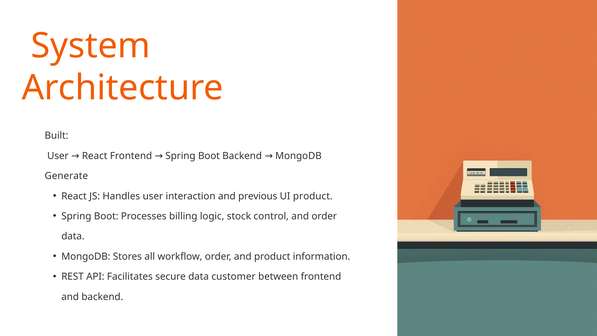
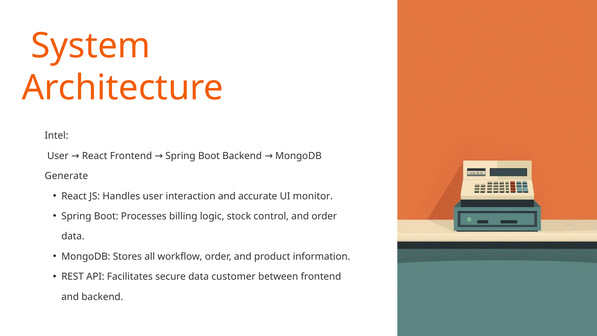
Built: Built -> Intel (56, 136)
previous: previous -> accurate (258, 196)
UI product: product -> monitor (313, 196)
